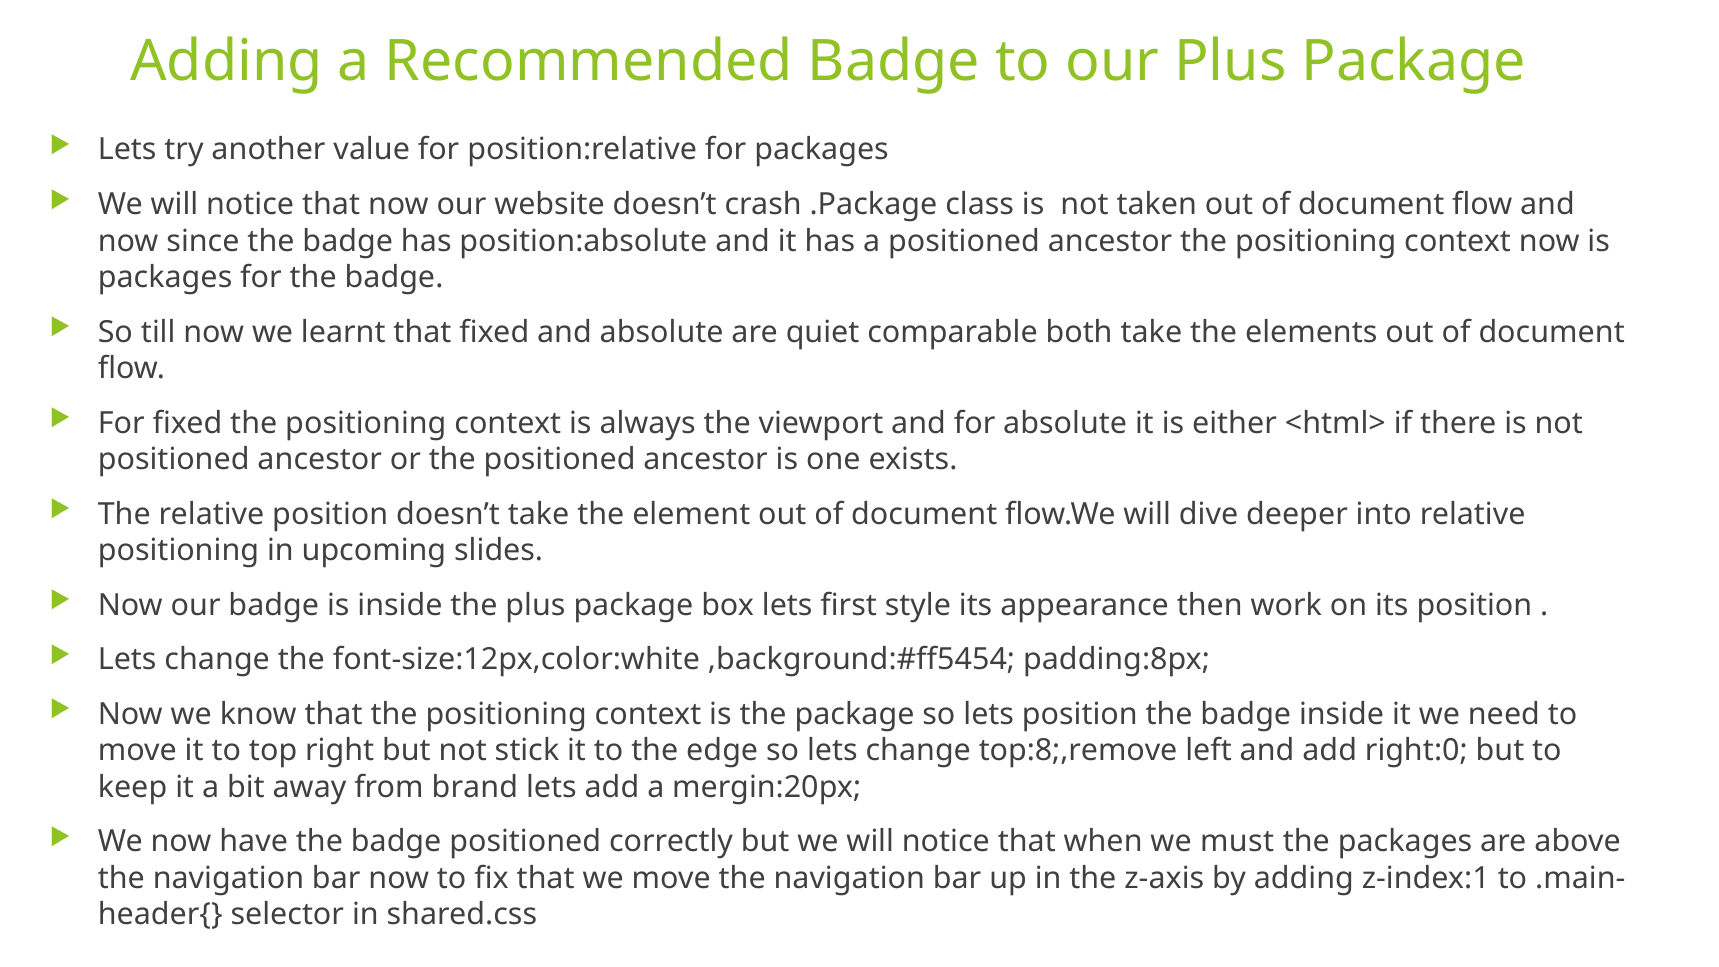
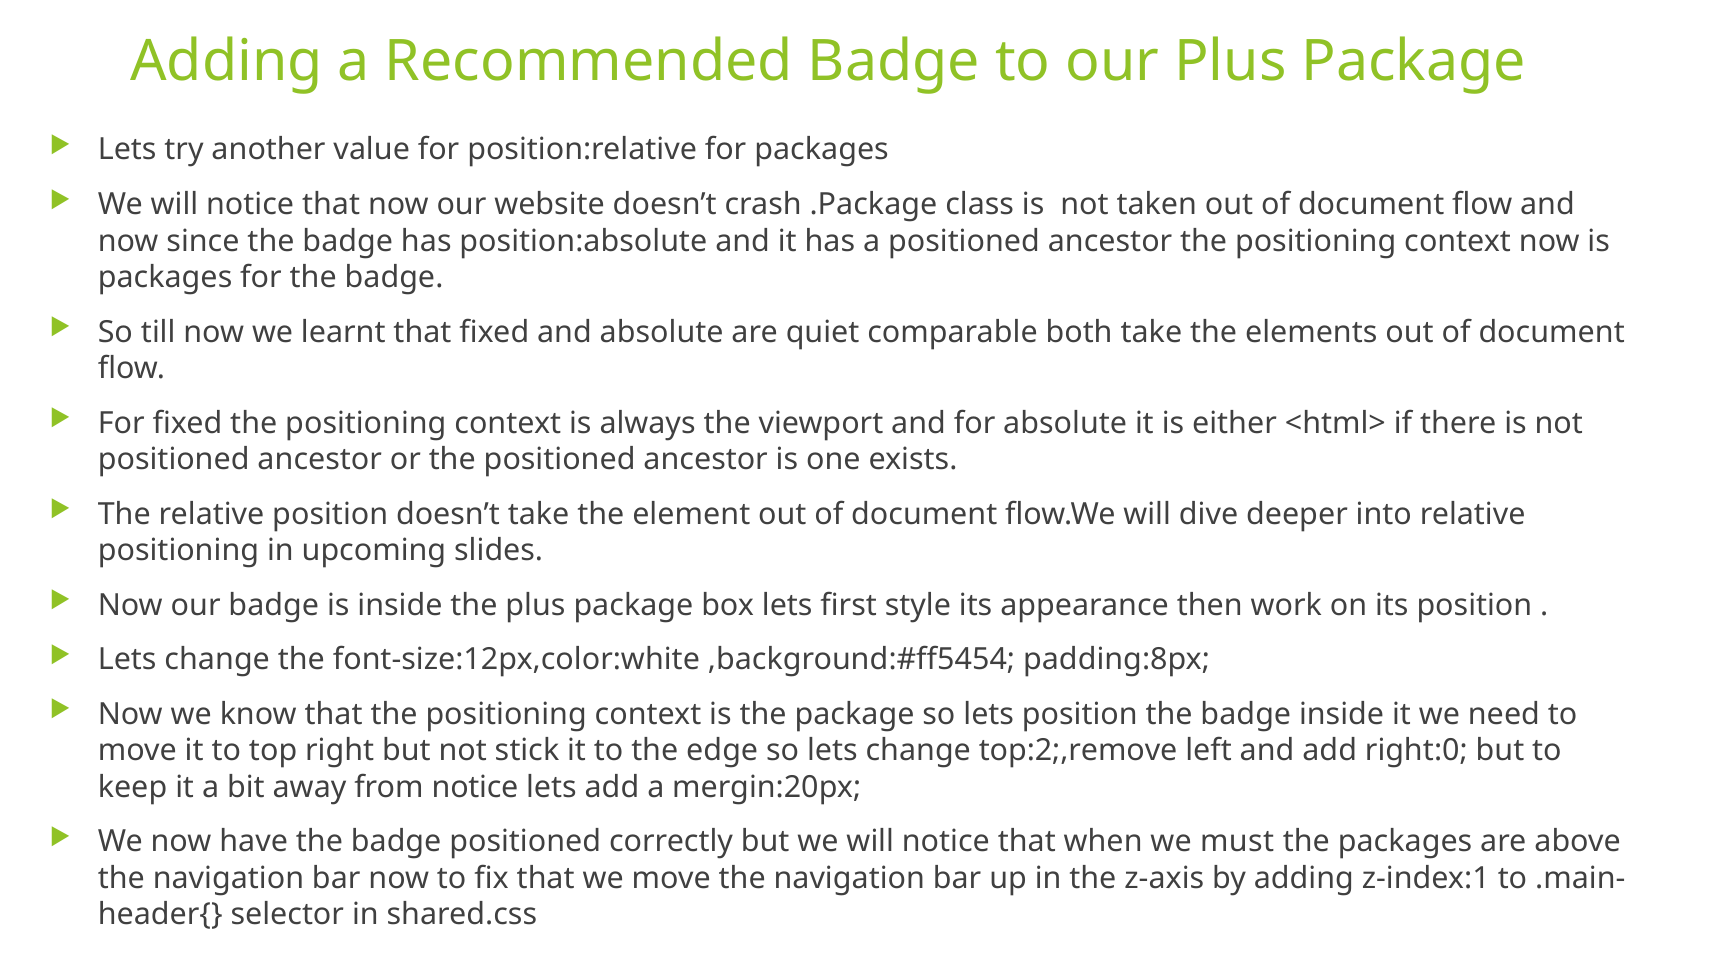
top:8;,remove: top:8;,remove -> top:2;,remove (1078, 750)
from brand: brand -> notice (475, 787)
